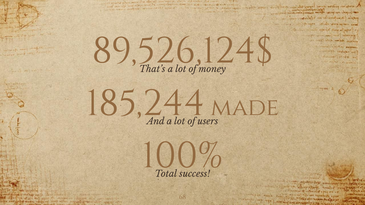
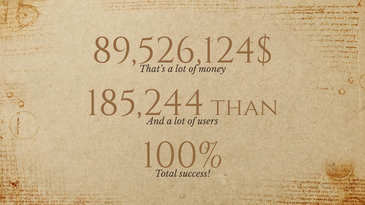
made: made -> than (245, 107)
